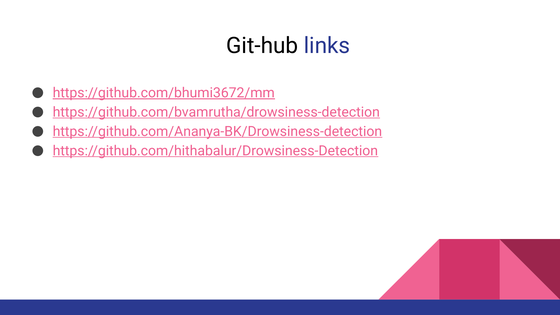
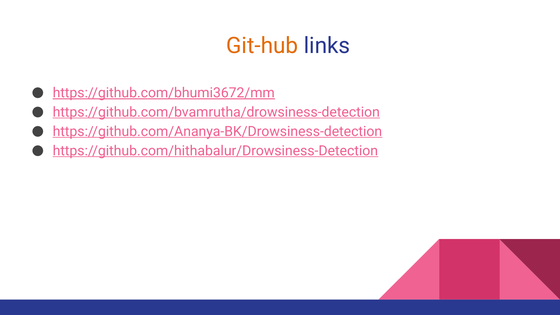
Git-hub colour: black -> orange (262, 46)
